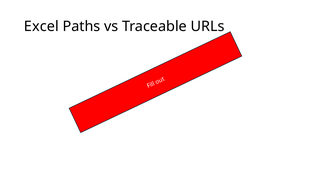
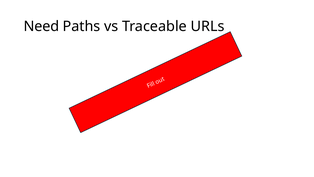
Excel: Excel -> Need (41, 26)
